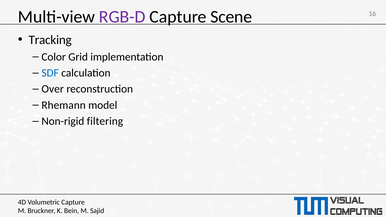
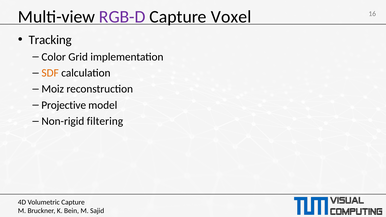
Scene: Scene -> Voxel (231, 17)
SDF colour: blue -> orange (50, 73)
Over: Over -> Moiz (53, 89)
Rhemann: Rhemann -> Projective (64, 105)
